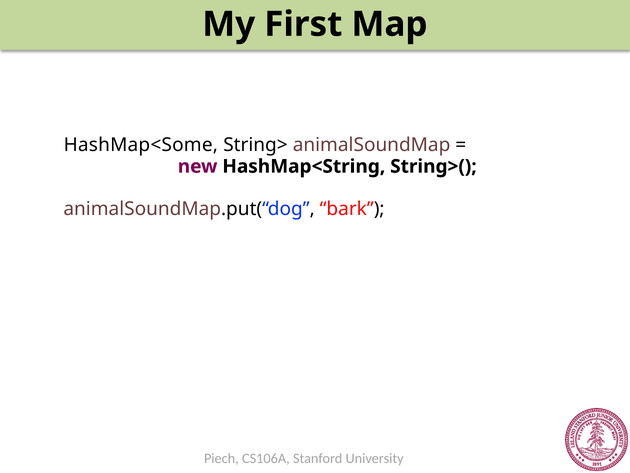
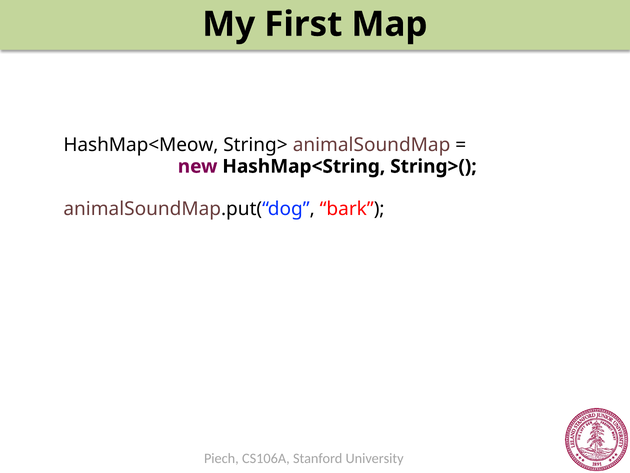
HashMap<Some: HashMap<Some -> HashMap<Meow (141, 145)
